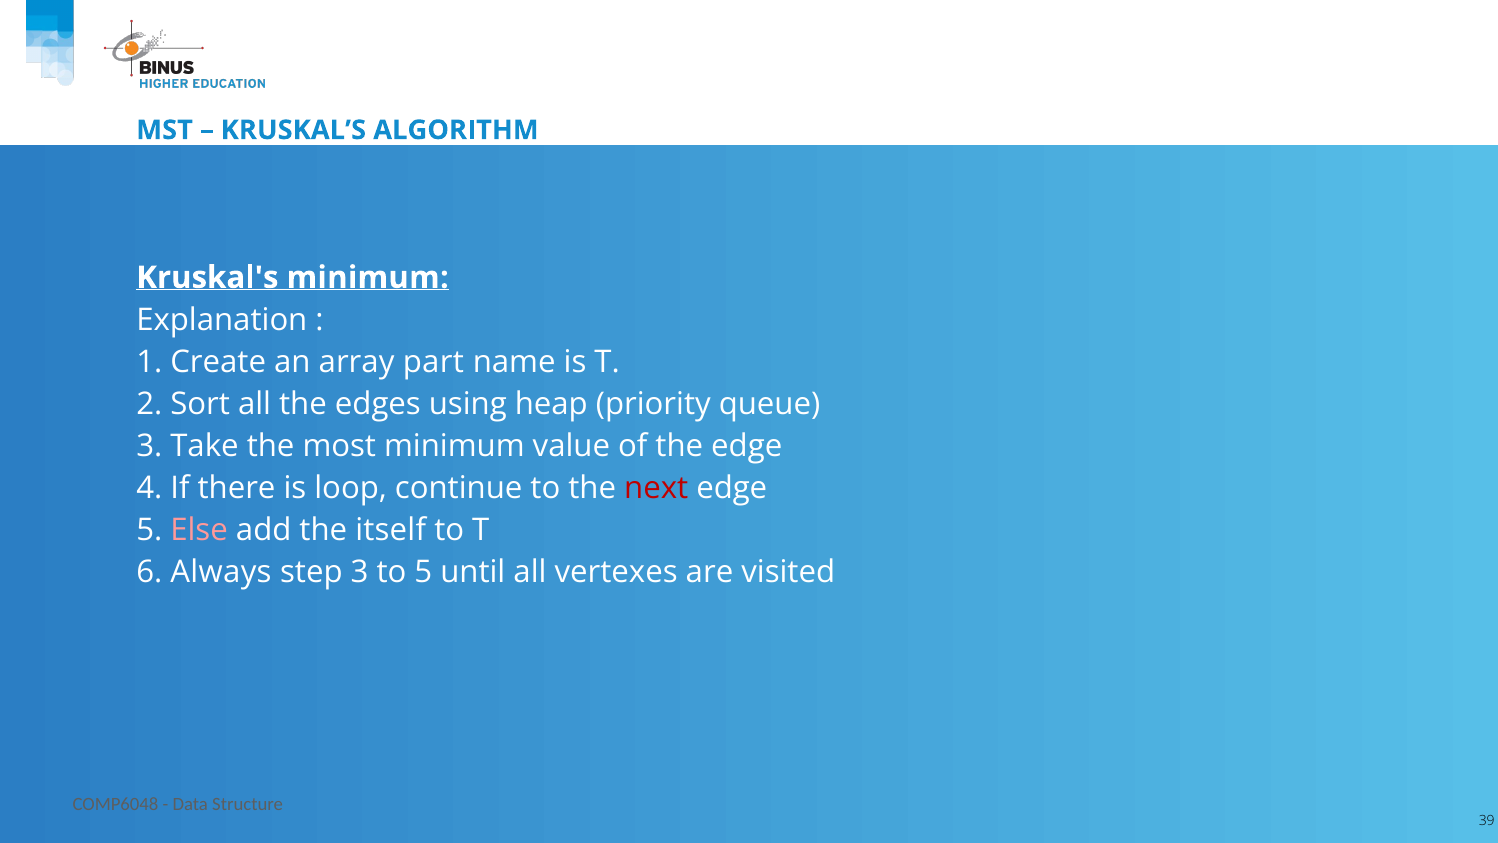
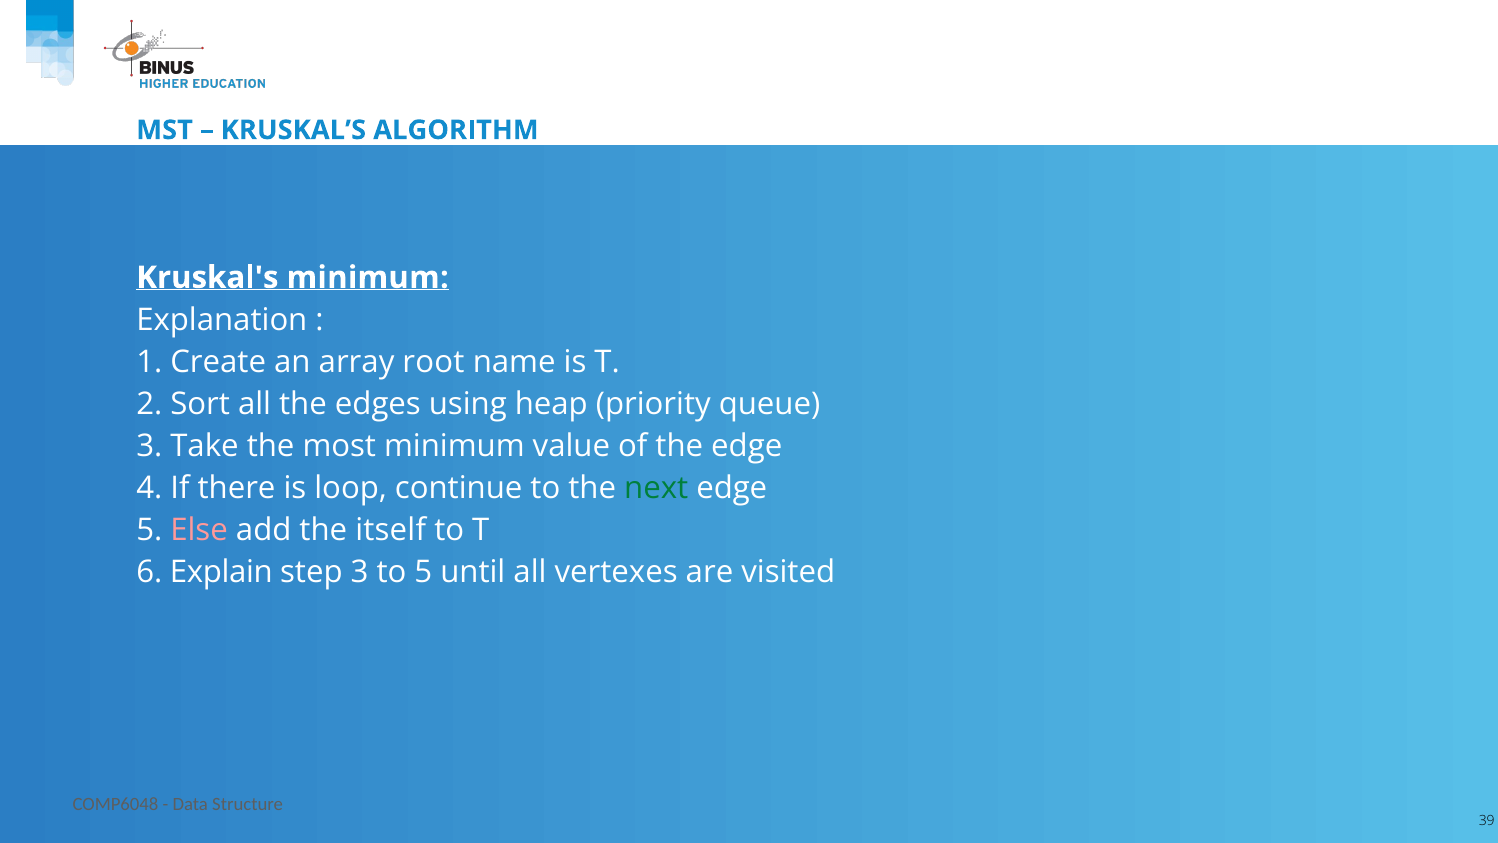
part: part -> root (433, 362)
next colour: red -> green (656, 488)
Always: Always -> Explain (221, 572)
